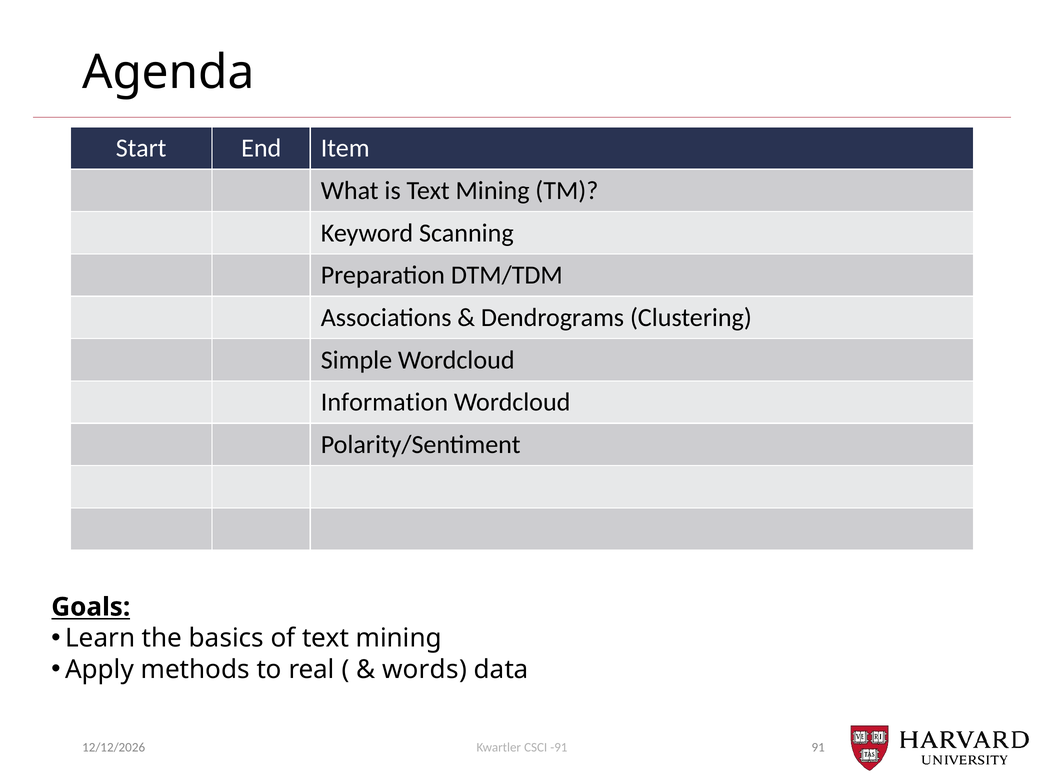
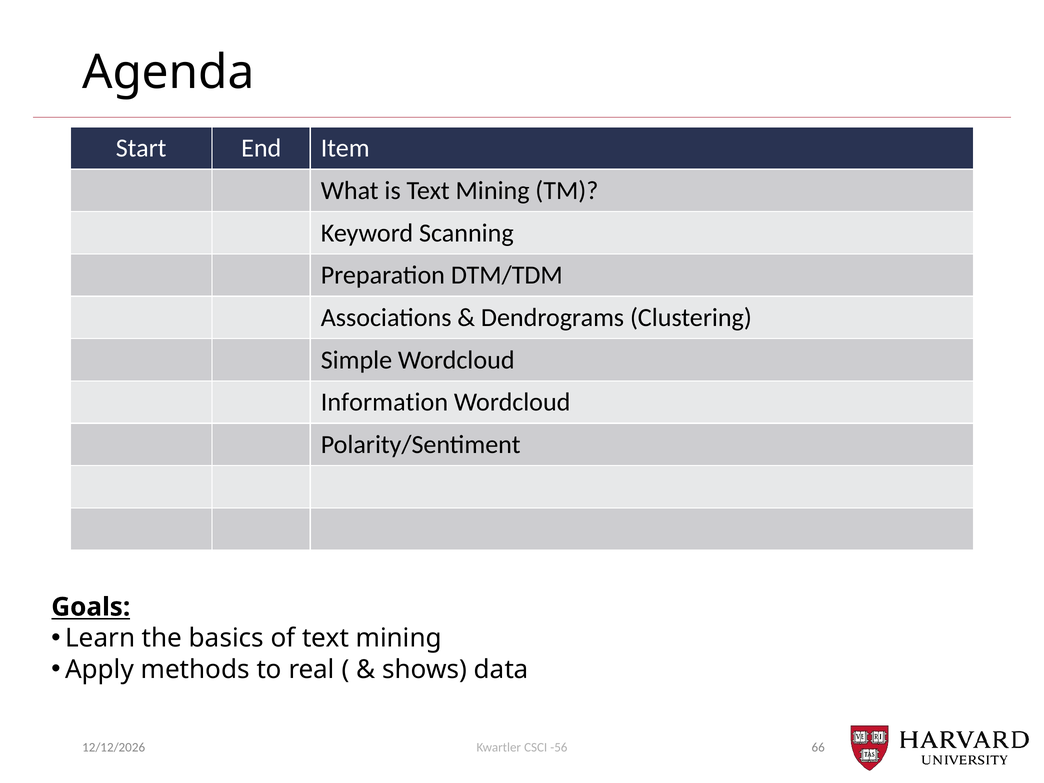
words: words -> shows (425, 670)
91: 91 -> 66 (818, 747)
-91: -91 -> -56 (559, 747)
